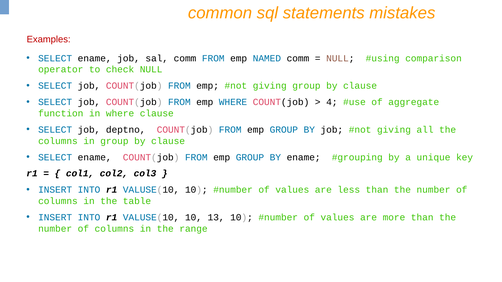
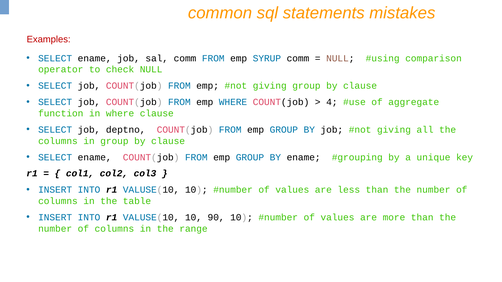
NAMED: NAMED -> SYRUP (267, 58)
13: 13 -> 90 (216, 218)
